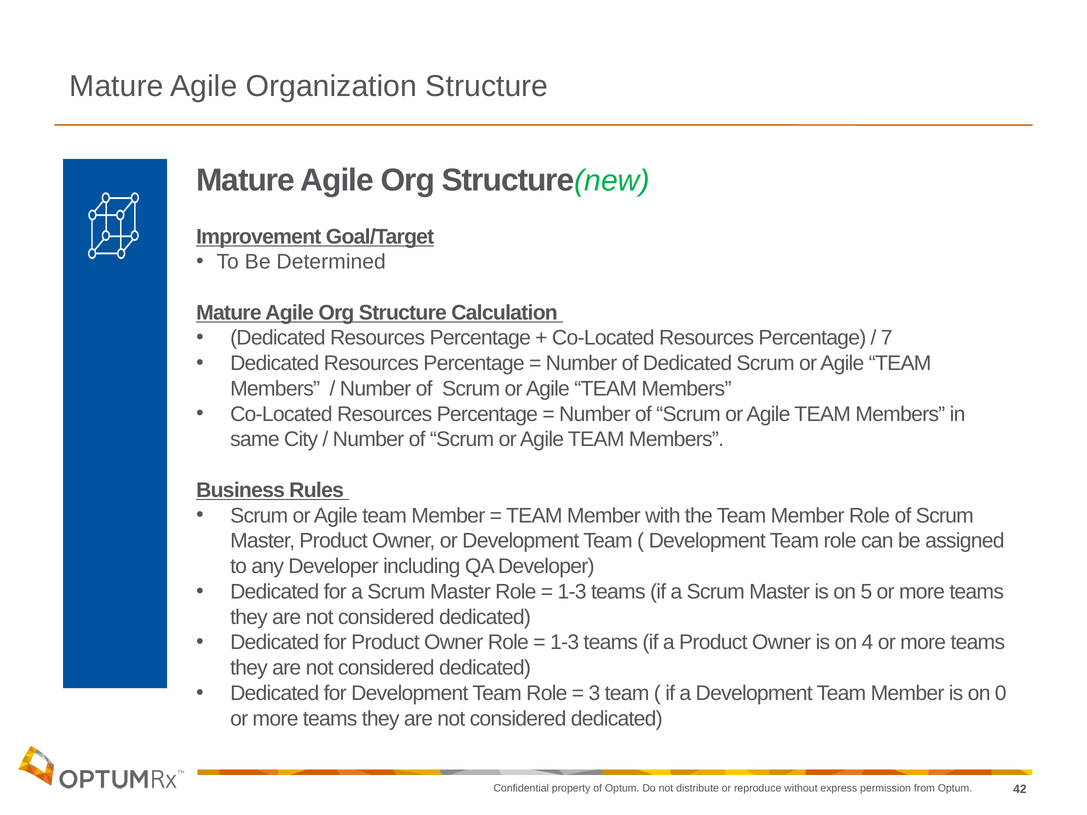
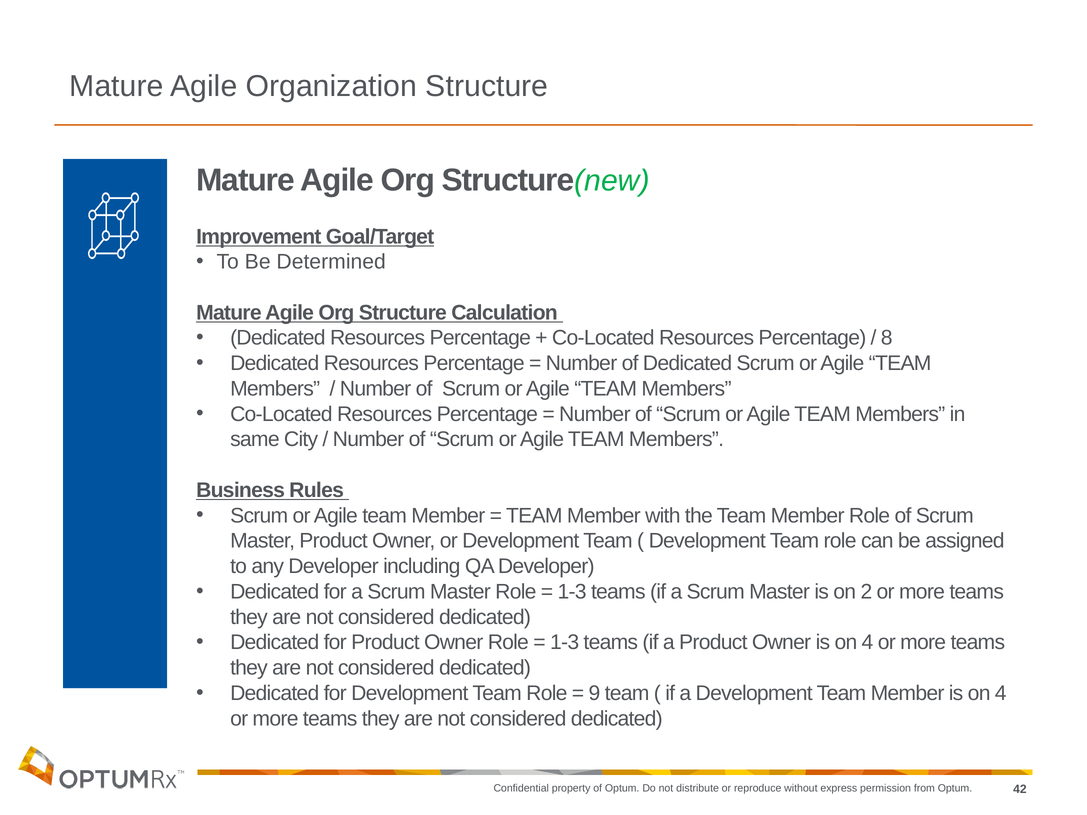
7: 7 -> 8 (887, 338)
5: 5 -> 2 (866, 592)
3: 3 -> 9 (594, 693)
Member is on 0: 0 -> 4 (1001, 693)
